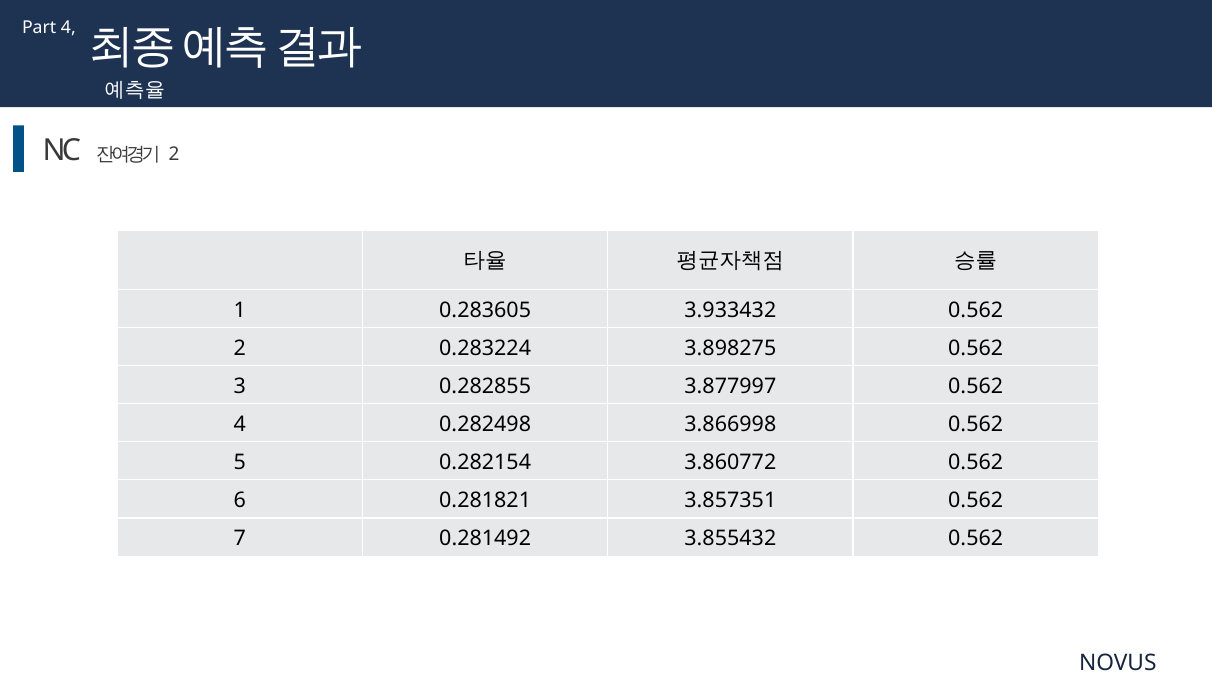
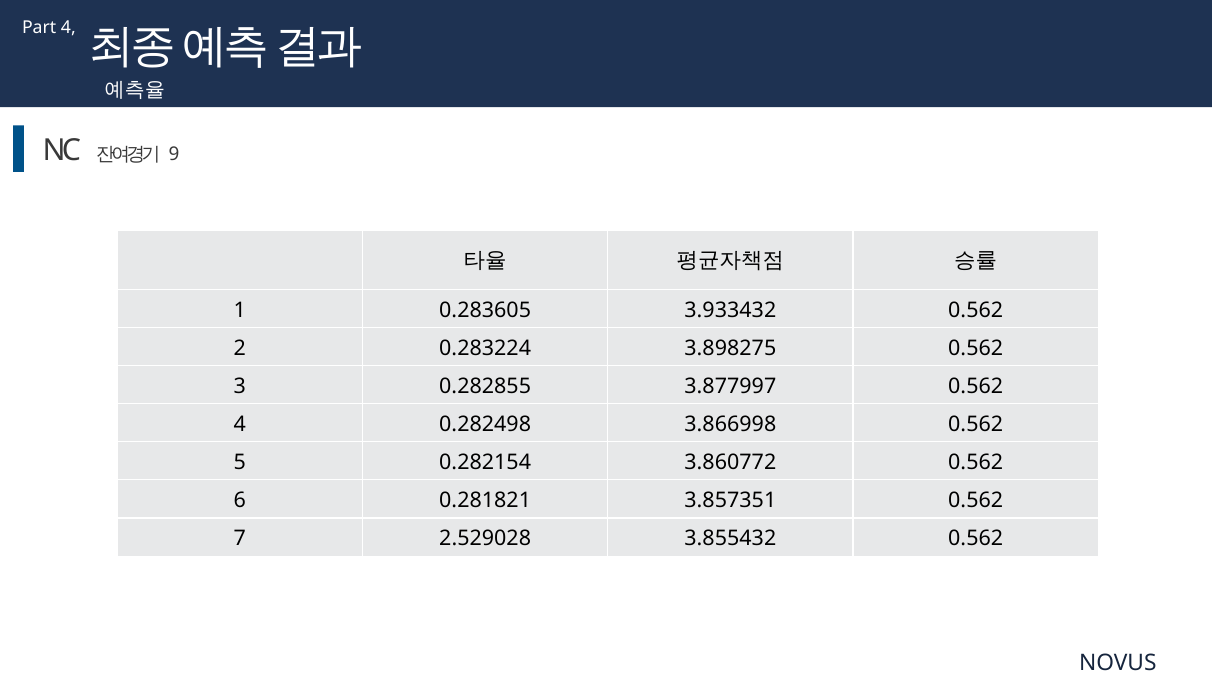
2: 2 -> 9 (174, 154)
0.281492: 0.281492 -> 2.529028 (485, 538)
